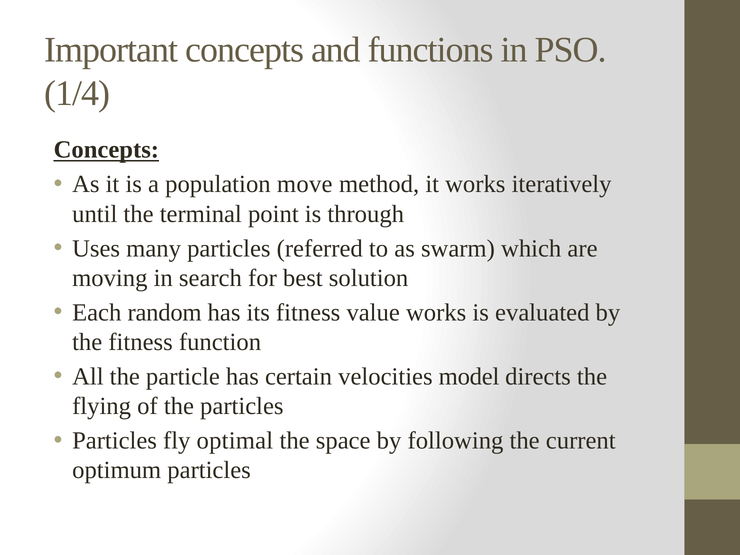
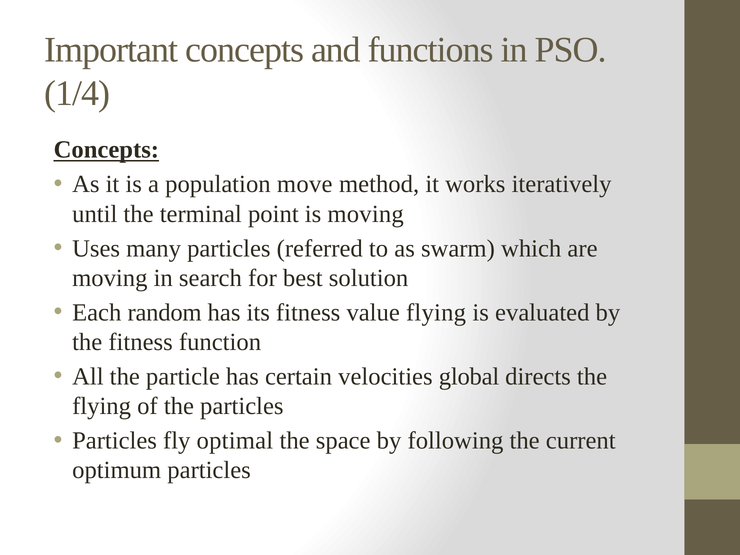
is through: through -> moving (366, 214)
value works: works -> flying (436, 313)
model: model -> global (469, 377)
